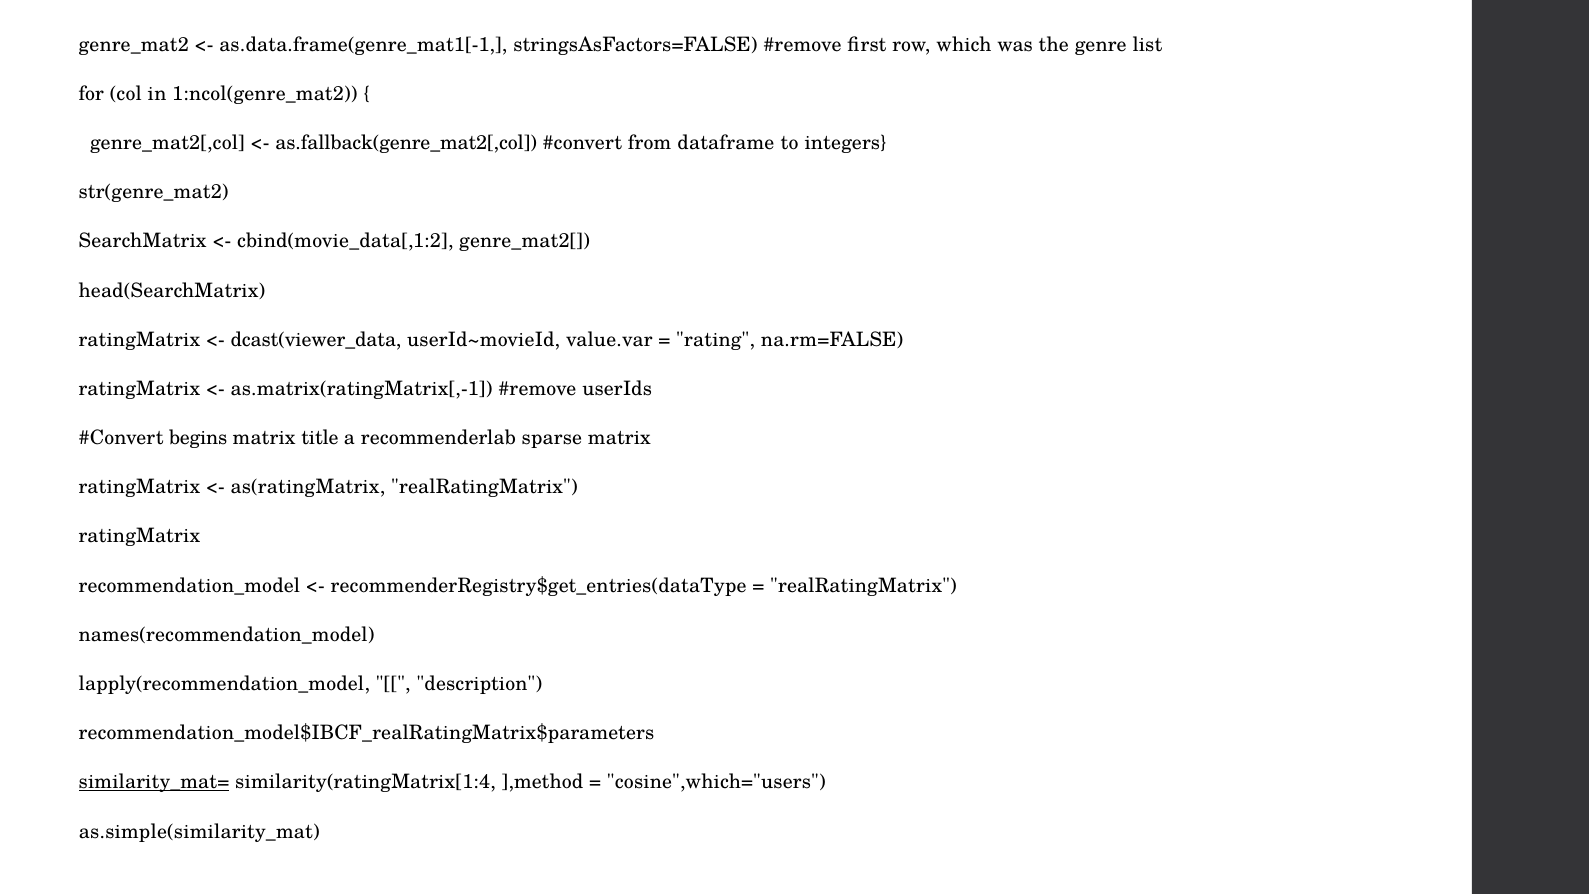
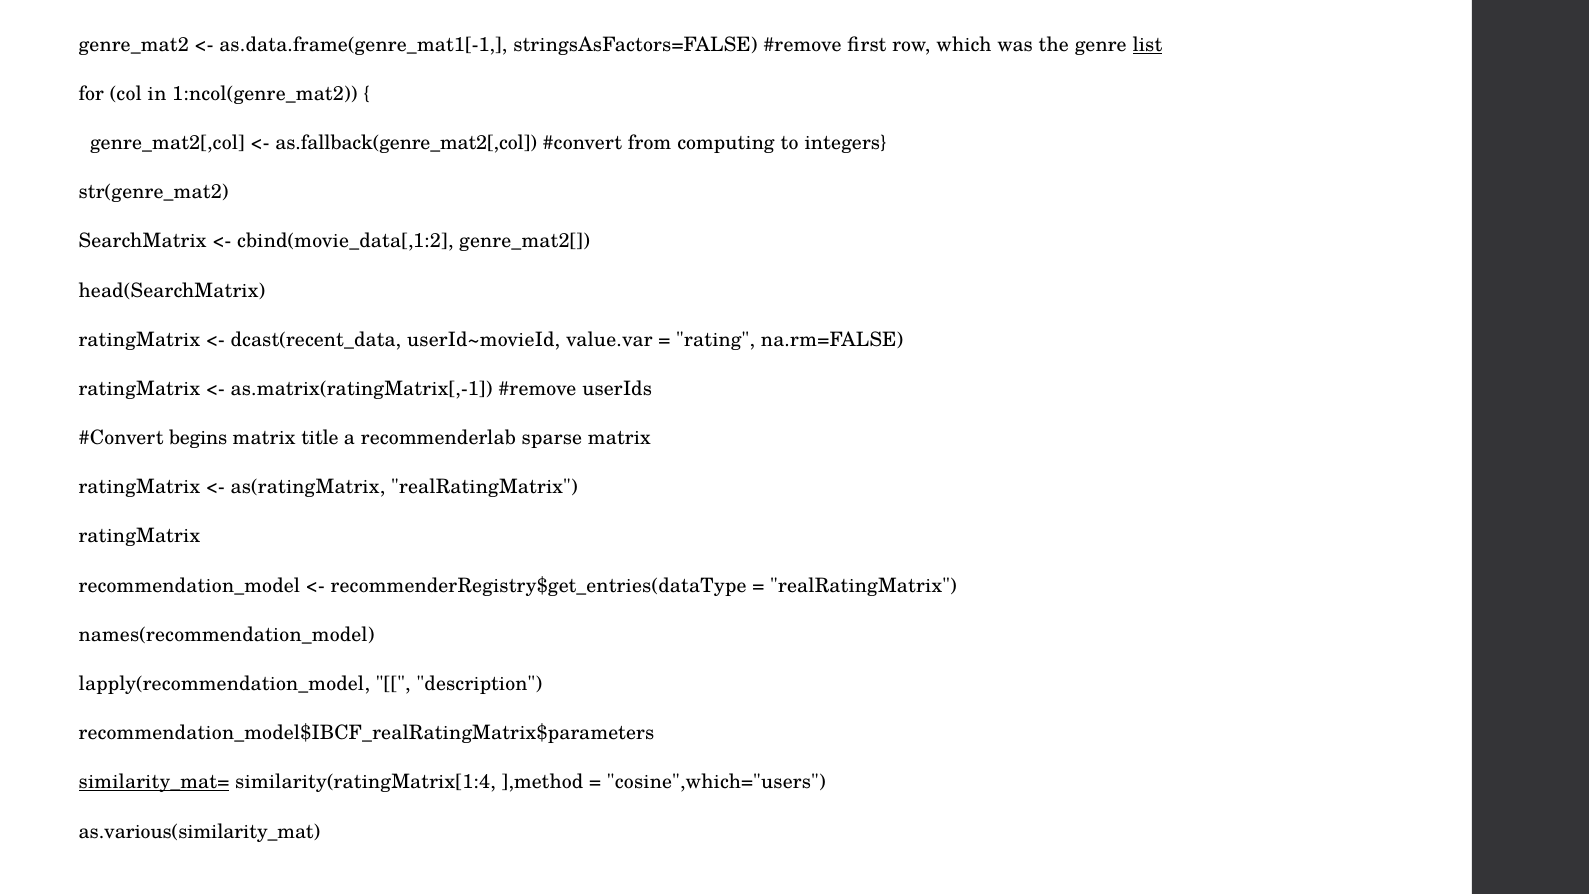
list underline: none -> present (1147, 45)
dataframe: dataframe -> computing (726, 143)
dcast(viewer_data: dcast(viewer_data -> dcast(recent_data (316, 340)
as.simple(similarity_mat: as.simple(similarity_mat -> as.various(similarity_mat (199, 831)
